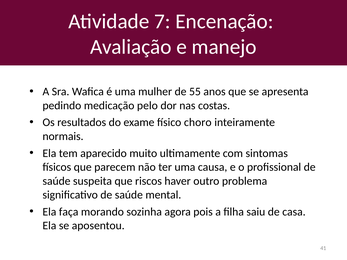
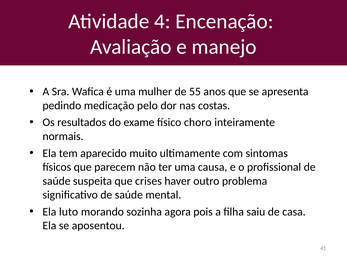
7: 7 -> 4 (162, 21)
riscos: riscos -> crises (148, 181)
faça: faça -> luto (69, 212)
